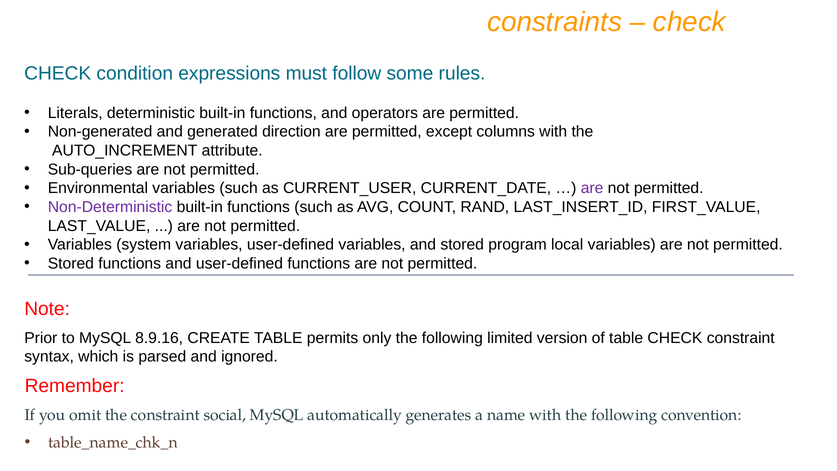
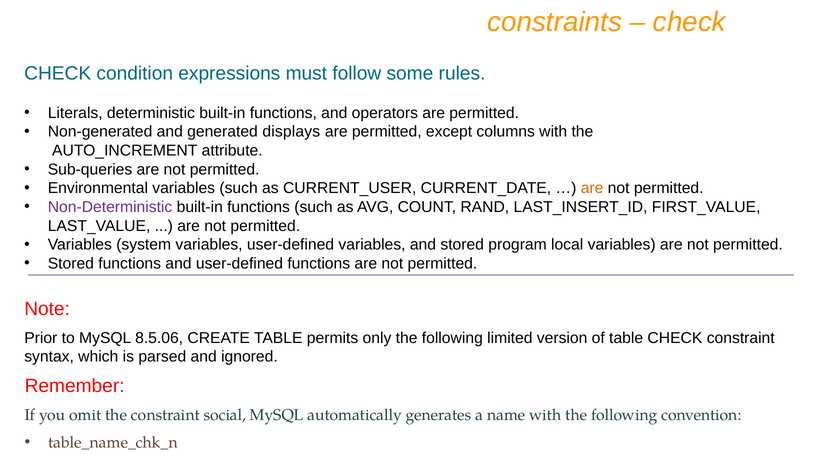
direction: direction -> displays (291, 132)
are colour: purple -> orange (592, 188)
8.9.16: 8.9.16 -> 8.5.06 (159, 338)
